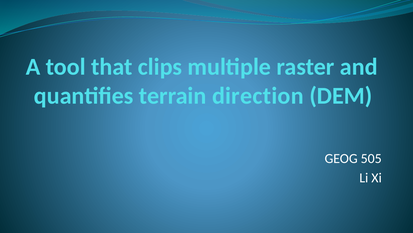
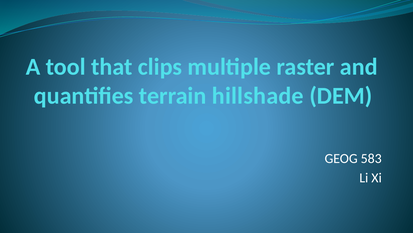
direction: direction -> hillshade (258, 96)
505: 505 -> 583 (371, 158)
